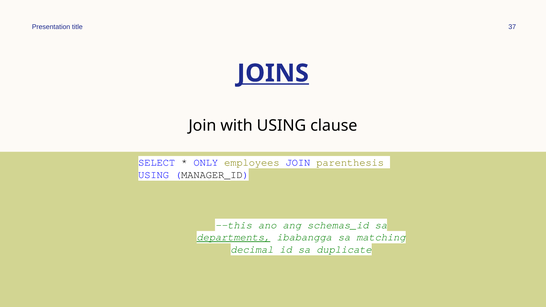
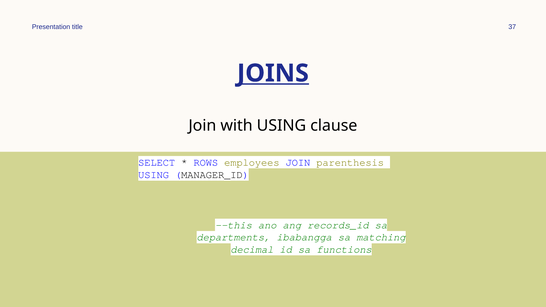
ONLY: ONLY -> ROWS (206, 162)
schemas_id: schemas_id -> records_id (338, 225)
departments underline: present -> none (234, 237)
duplicate: duplicate -> functions (344, 250)
